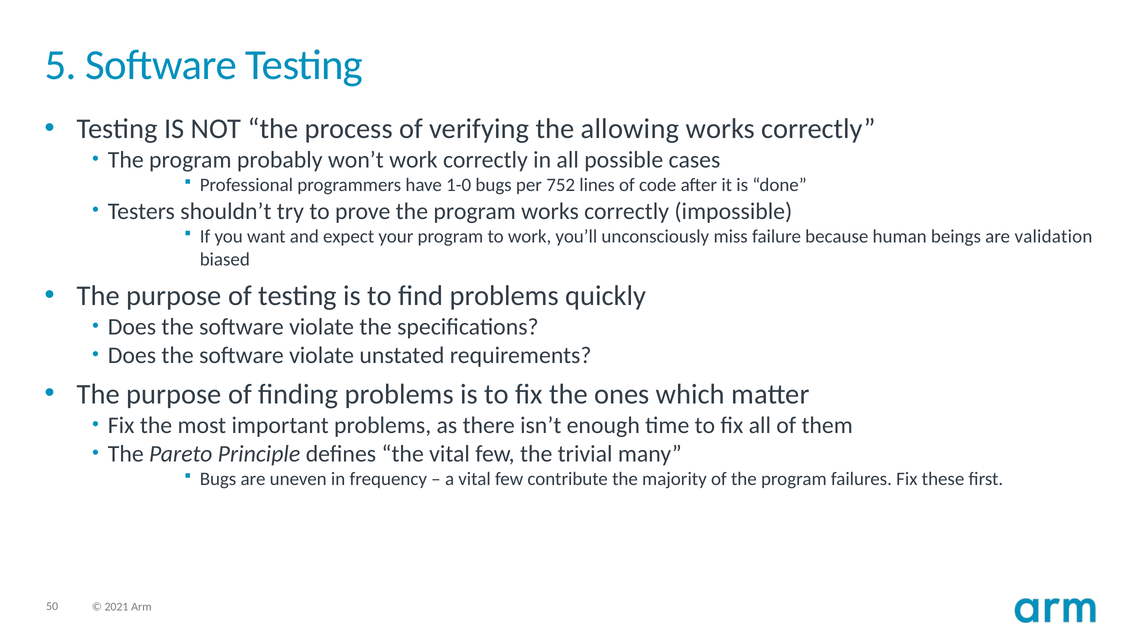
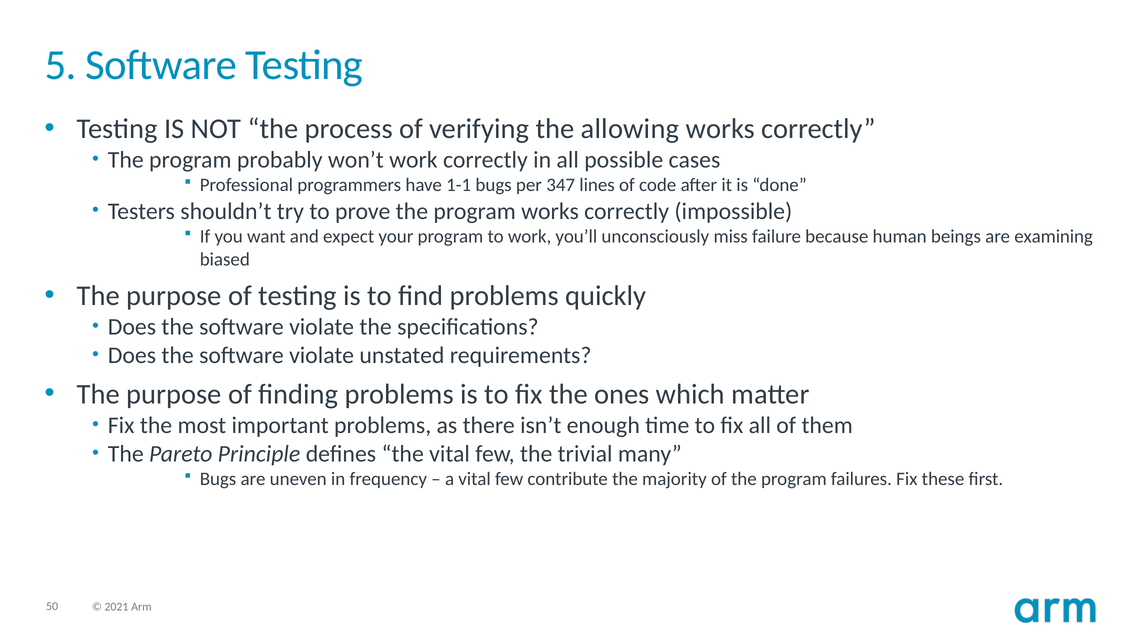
1-0: 1-0 -> 1-1 (459, 185)
752: 752 -> 347 (561, 185)
validation: validation -> examining (1054, 236)
